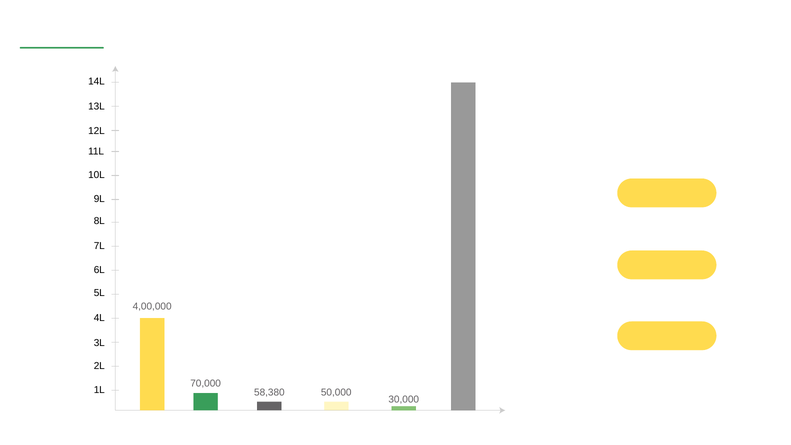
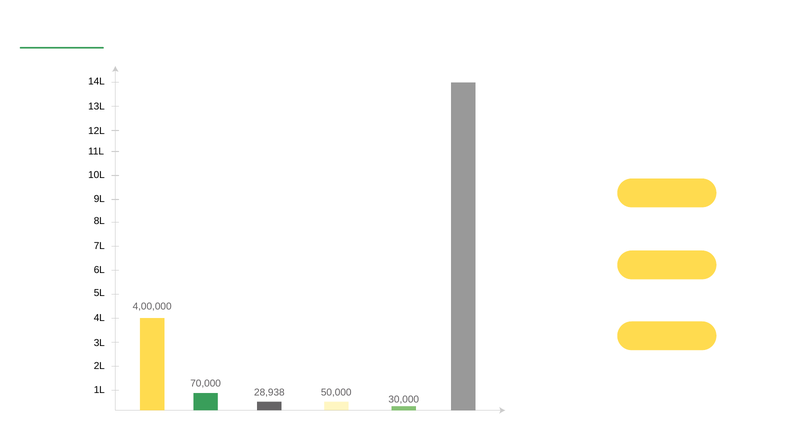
58,380: 58,380 -> 28,938 (269, 392)
